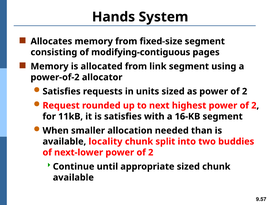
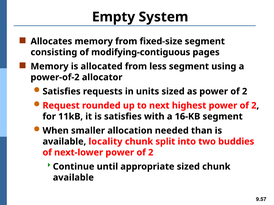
Hands: Hands -> Empty (114, 17)
link: link -> less (158, 67)
